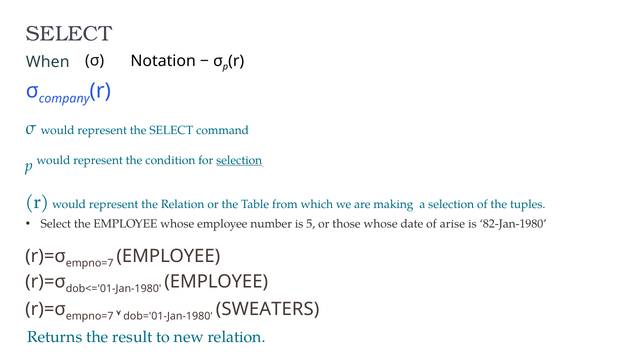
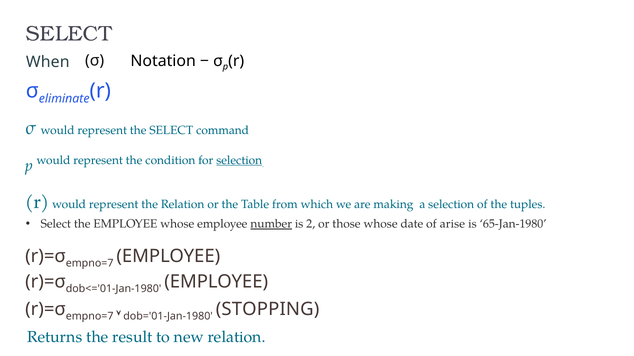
company: company -> eliminate (64, 99)
number underline: none -> present (271, 224)
5: 5 -> 2 (311, 224)
82-Jan-1980: 82-Jan-1980 -> 65-Jan-1980 (513, 224)
SWEATERS: SWEATERS -> STOPPING (268, 310)
